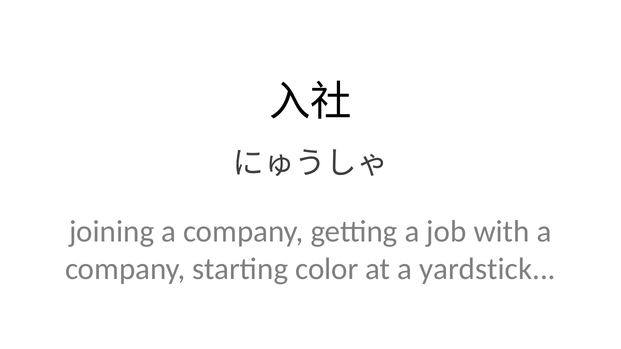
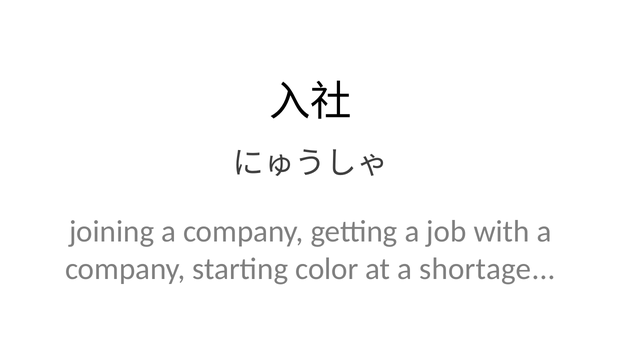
yardstick: yardstick -> shortage (487, 269)
